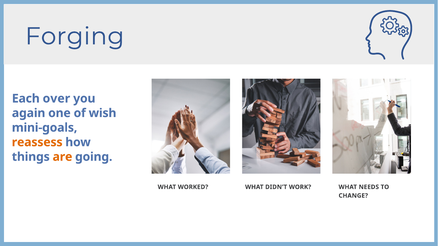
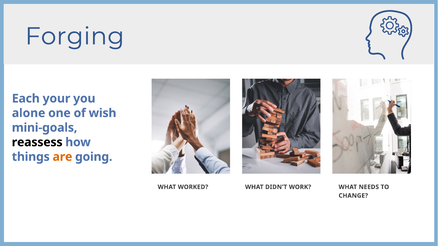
over: over -> your (56, 99)
again: again -> alone (29, 113)
reassess colour: orange -> black (37, 142)
